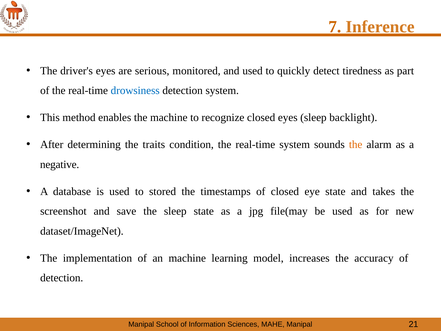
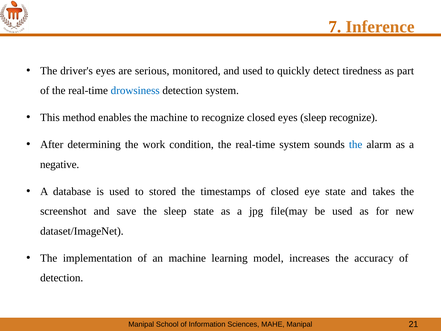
sleep backlight: backlight -> recognize (353, 117)
traits: traits -> work (154, 144)
the colour: orange -> blue (356, 144)
